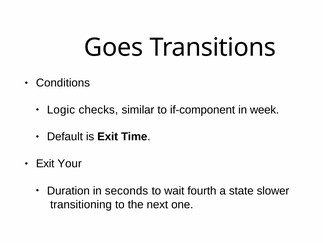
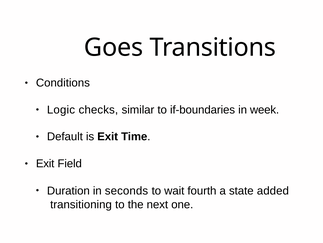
if-component: if-component -> if-boundaries (203, 109)
Your: Your -> Field (70, 163)
slower: slower -> added (273, 190)
